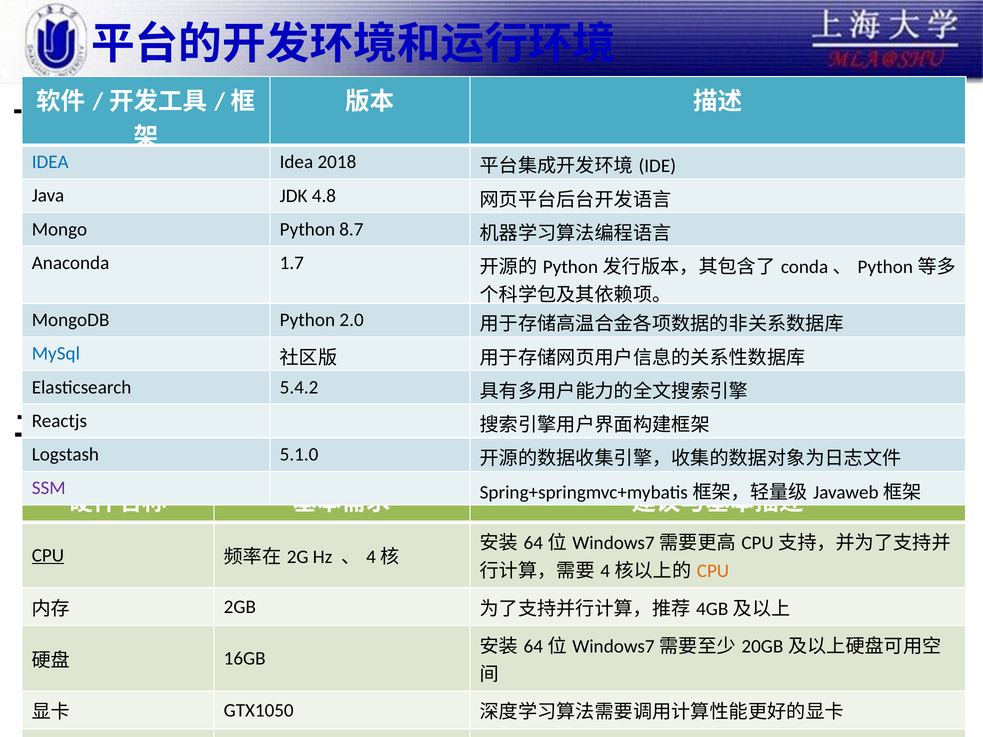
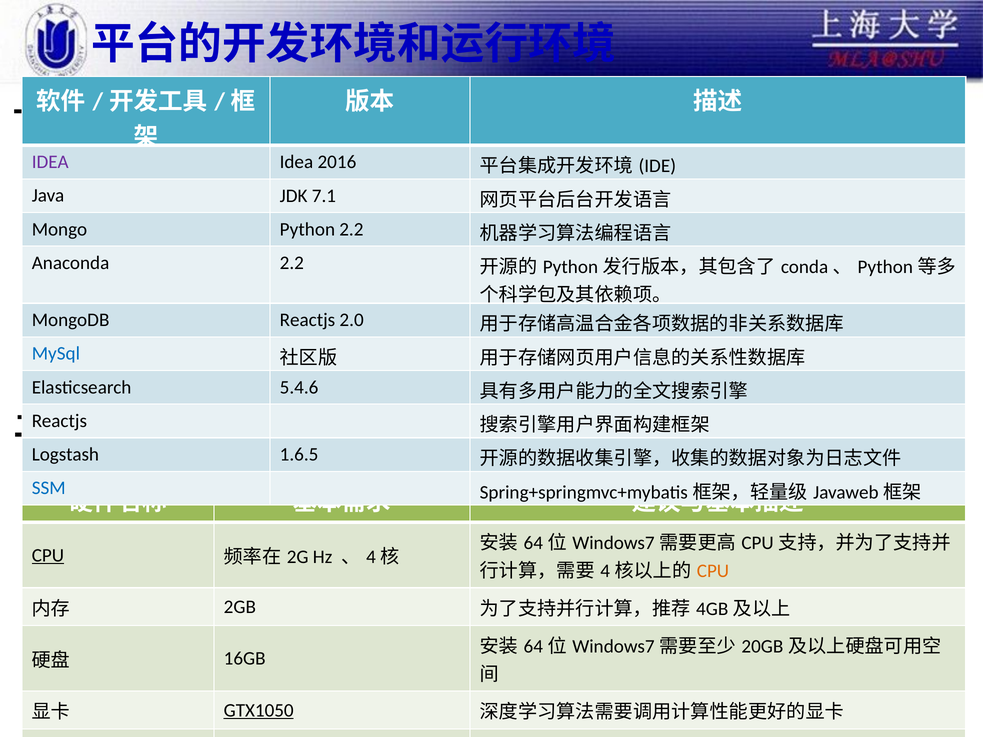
IDEA colour: blue -> purple (50, 162)
2018: 2018 -> 2016 (337, 162)
4.8: 4.8 -> 7.1 (324, 196)
Python 8.7: 8.7 -> 2.2 (351, 229)
Anaconda 1.7: 1.7 -> 2.2 (292, 263)
MongoDB Python: Python -> Reactjs (307, 320)
5.4.2: 5.4.2 -> 5.4.6 (299, 387)
5.1.0: 5.1.0 -> 1.6.5 (299, 455)
SSM colour: purple -> blue (49, 488)
GTX1050 underline: none -> present (259, 710)
